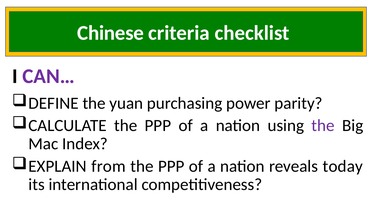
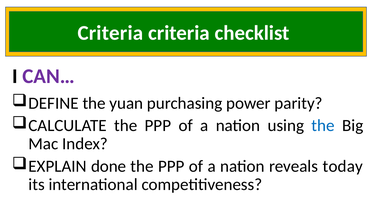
Chinese: Chinese -> Criteria (110, 33)
the colour: purple -> blue (323, 126)
from: from -> done (109, 166)
